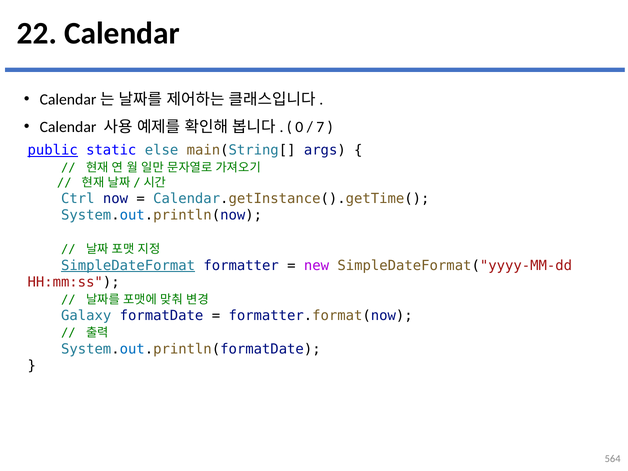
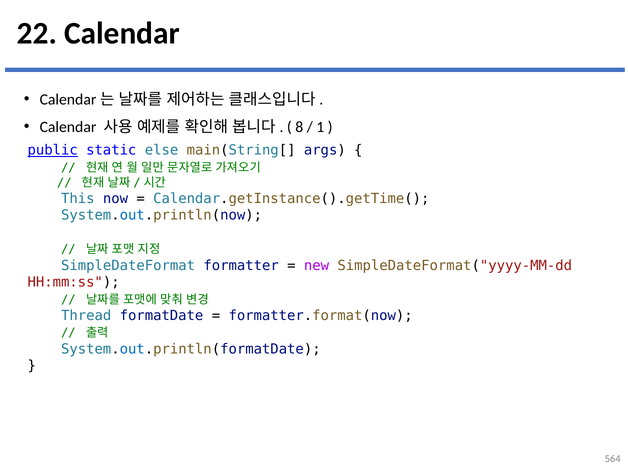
0: 0 -> 8 (299, 127)
7: 7 -> 1 (320, 127)
Ctrl: Ctrl -> This (78, 198)
SimpleDateFormat underline: present -> none (128, 265)
Galaxy: Galaxy -> Thread (86, 316)
